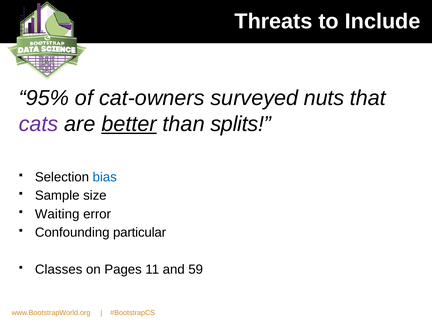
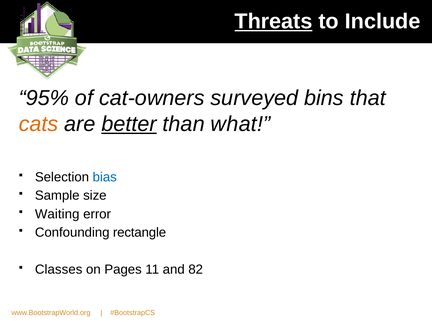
Threats underline: none -> present (274, 21)
nuts: nuts -> bins (324, 98)
cats colour: purple -> orange (39, 124)
splits: splits -> what (241, 124)
particular: particular -> rectangle (140, 233)
59: 59 -> 82 (196, 269)
